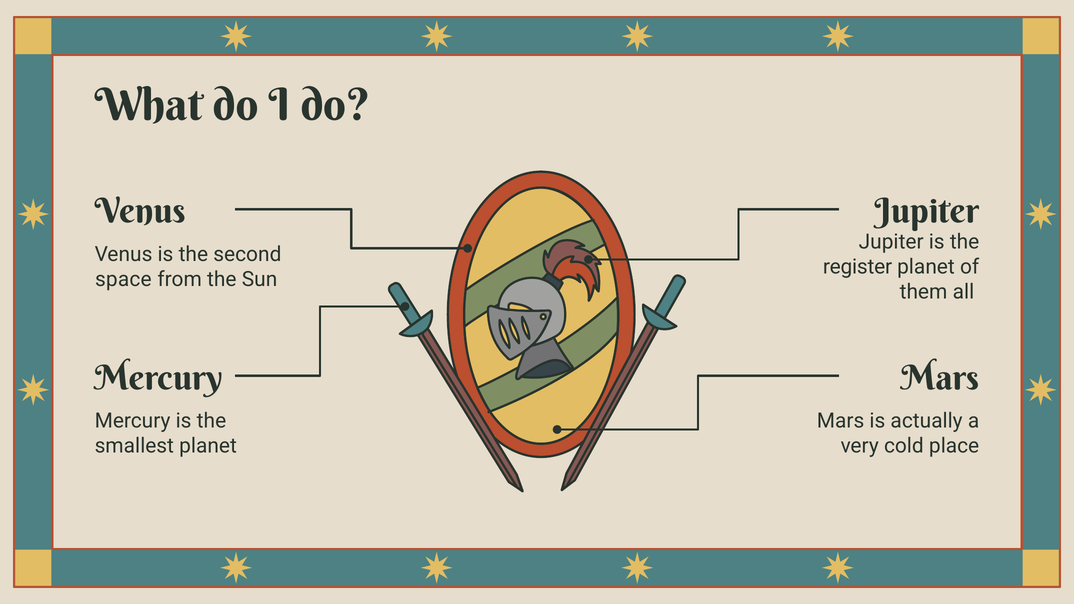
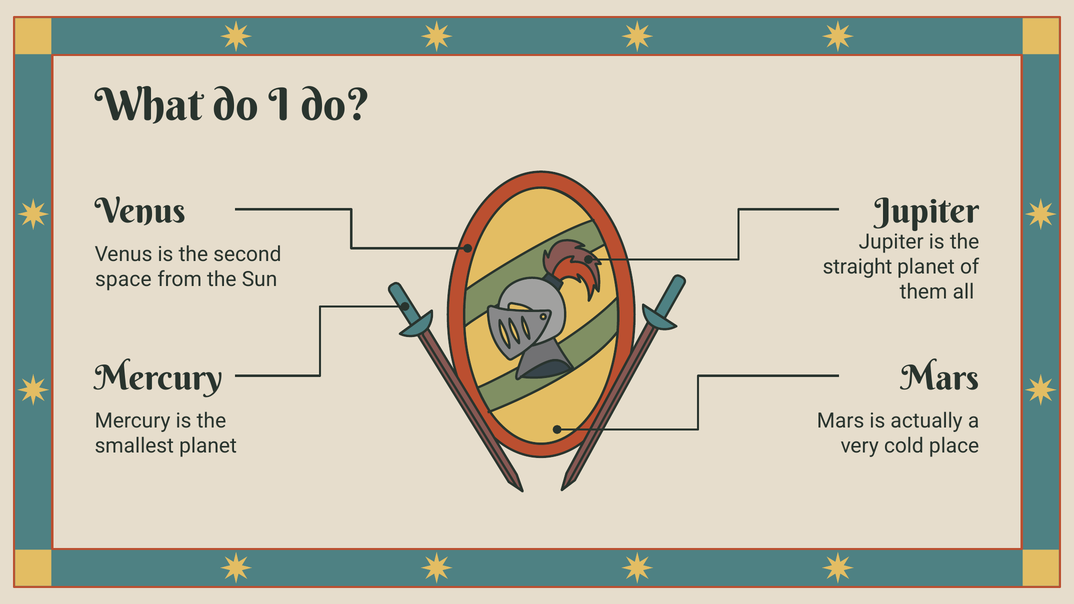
register: register -> straight (857, 267)
